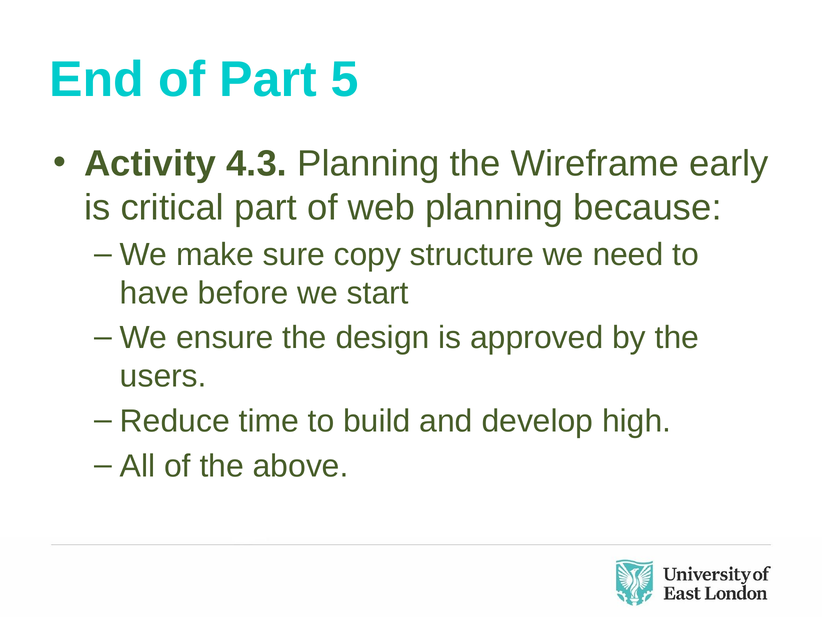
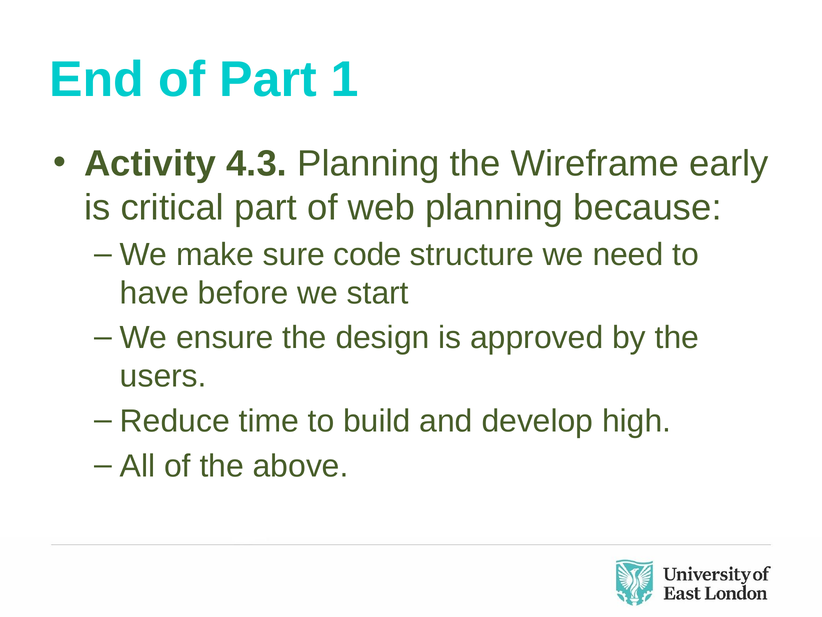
5: 5 -> 1 (345, 80)
copy: copy -> code (368, 254)
